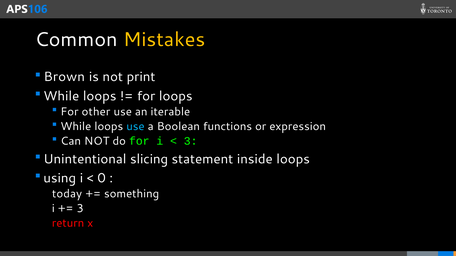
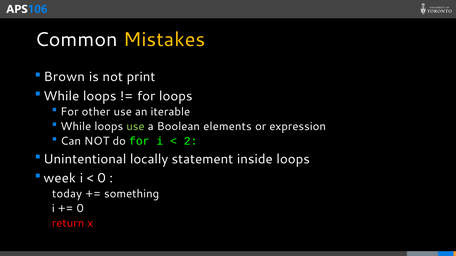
use colour: light blue -> light green (135, 127)
functions: functions -> elements (227, 127)
3: 3 -> 2 (191, 141)
slicing: slicing -> locally (149, 159)
using: using -> week (60, 178)
3: 3 -> 0 (80, 209)
